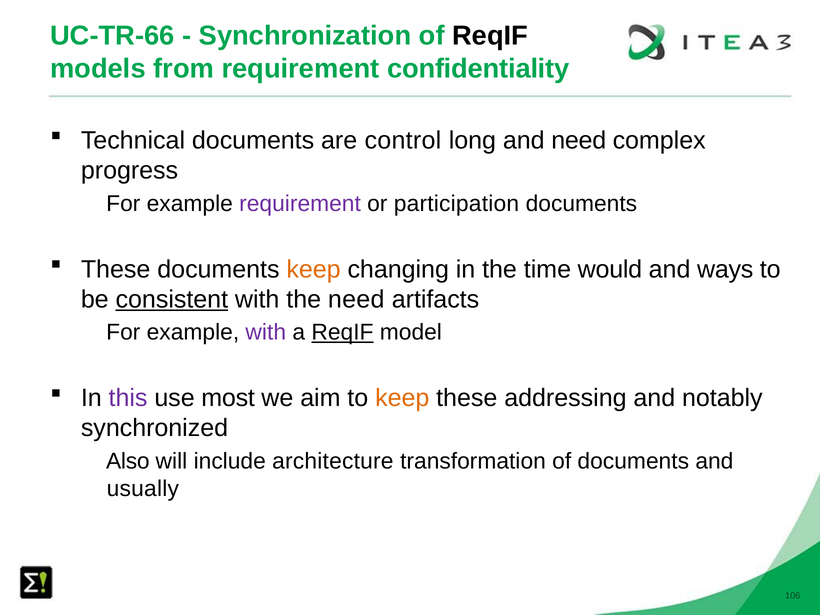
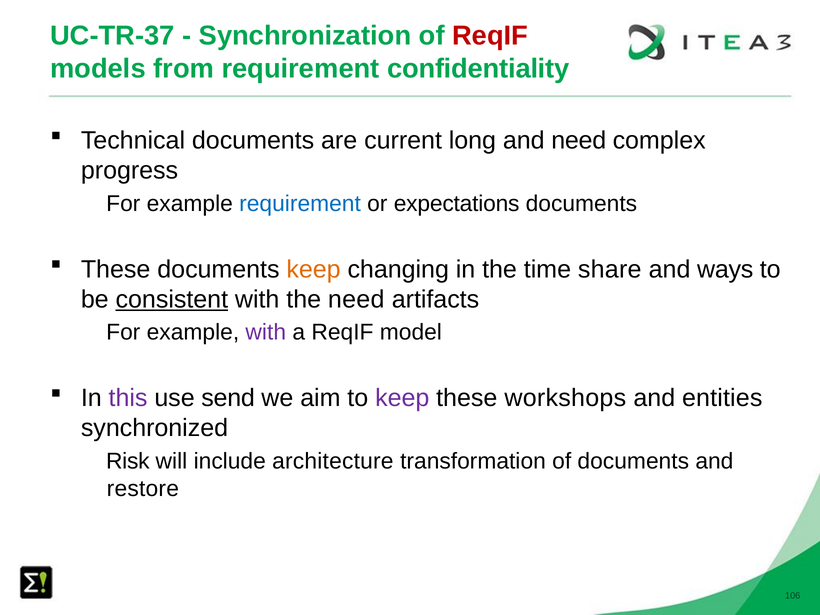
UC-TR-66: UC-TR-66 -> UC-TR-37 (112, 36)
ReqIF colour: black -> red (490, 36)
control: control -> current (403, 140)
requirement colour: purple -> blue (300, 203)
participation: participation -> expectations (457, 203)
would: would -> share (610, 269)
ReqIF underline: present -> none (342, 332)
most: most -> send (228, 398)
keep colour: orange -> purple (402, 398)
addressing: addressing -> workshops (565, 398)
notably: notably -> entities (722, 398)
Also: Also -> Risk (128, 461)
usually: usually -> restore (143, 489)
